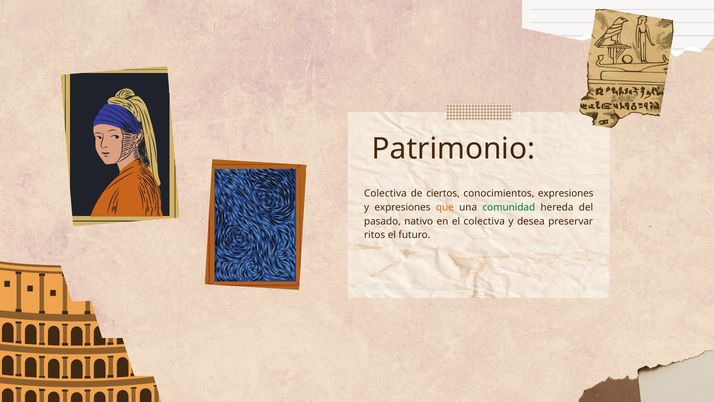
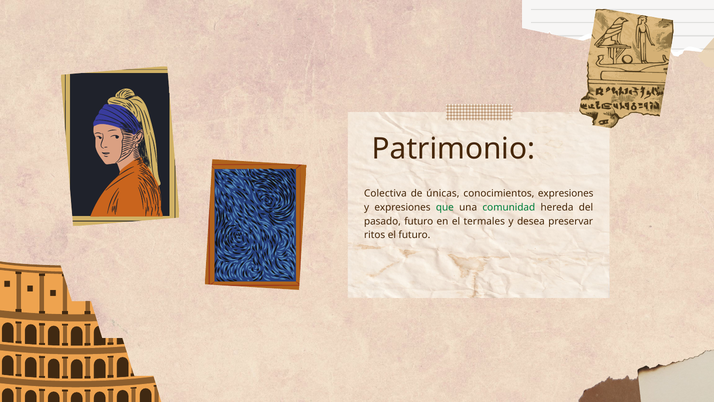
ciertos: ciertos -> únicas (443, 193)
que colour: orange -> green (445, 207)
pasado nativo: nativo -> futuro (419, 221)
el colectiva: colectiva -> termales (484, 221)
